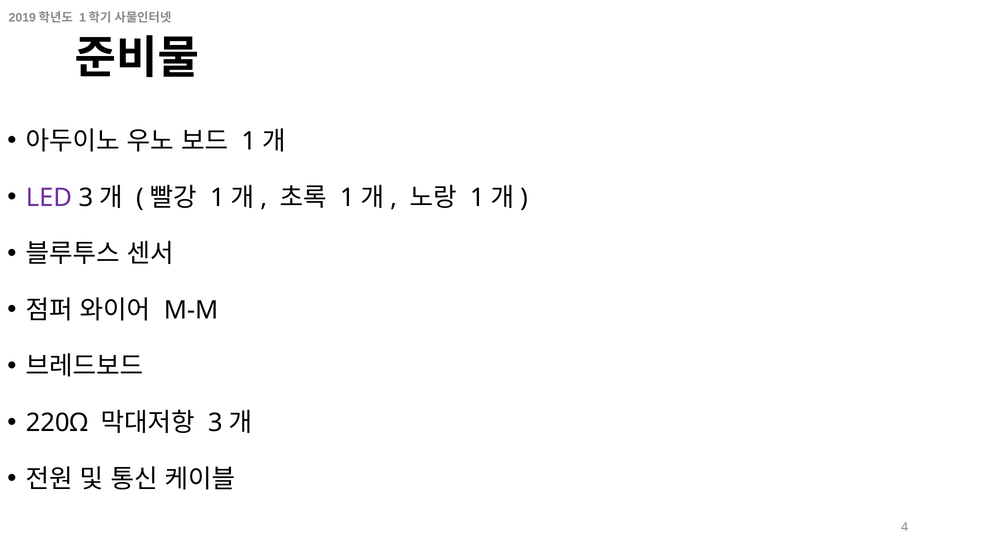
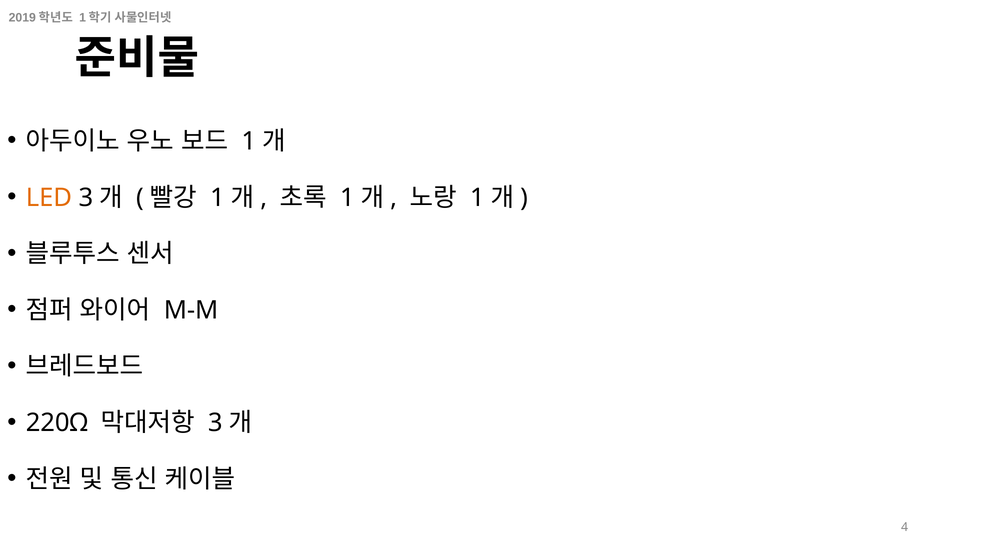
LED colour: purple -> orange (49, 198)
